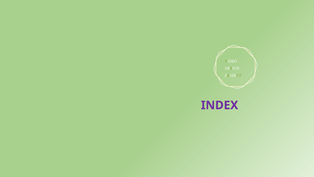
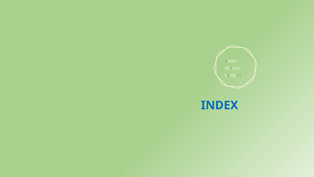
INDEX colour: purple -> blue (220, 105)
